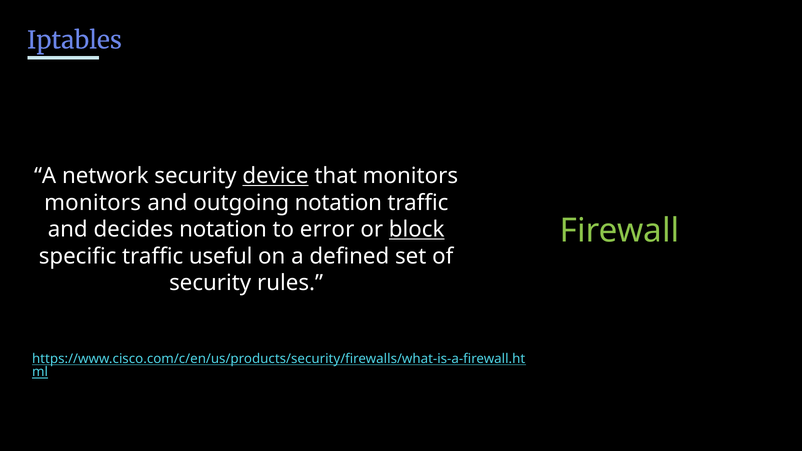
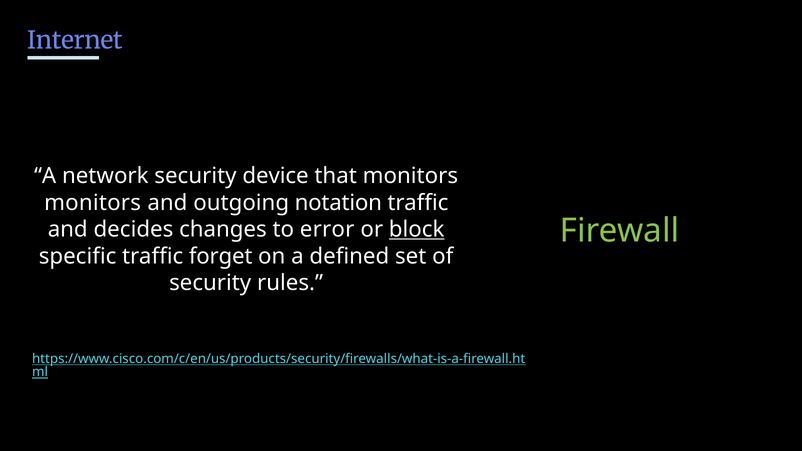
Iptables: Iptables -> Internet (75, 40)
device underline: present -> none (276, 176)
decides notation: notation -> changes (223, 230)
useful: useful -> forget (221, 256)
